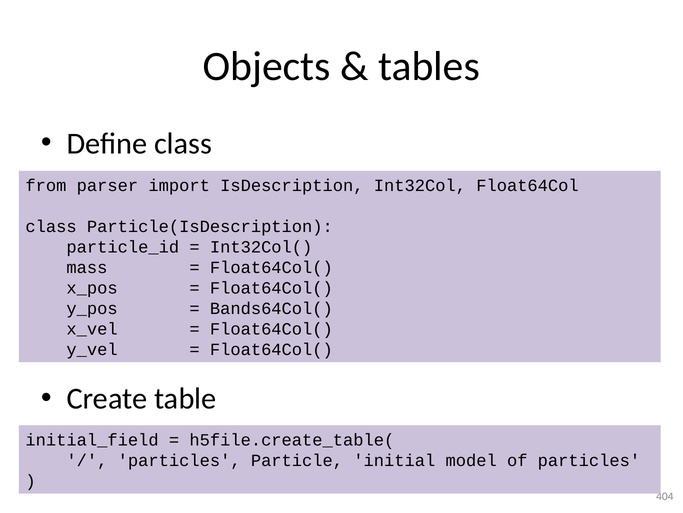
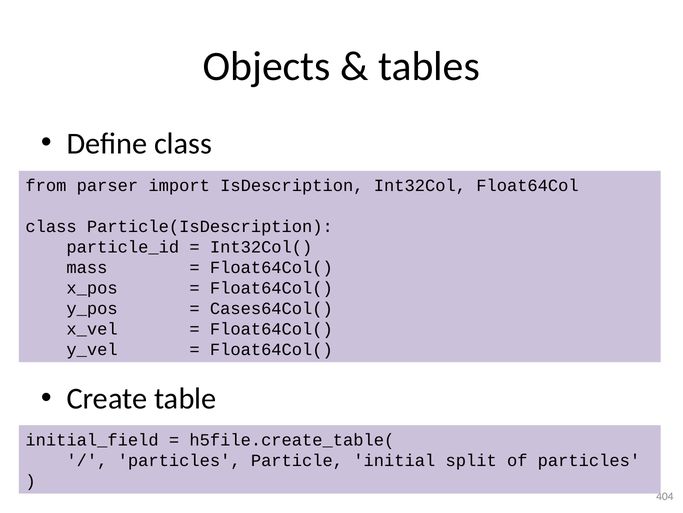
Bands64Col(: Bands64Col( -> Cases64Col( (271, 308)
model: model -> split (471, 460)
